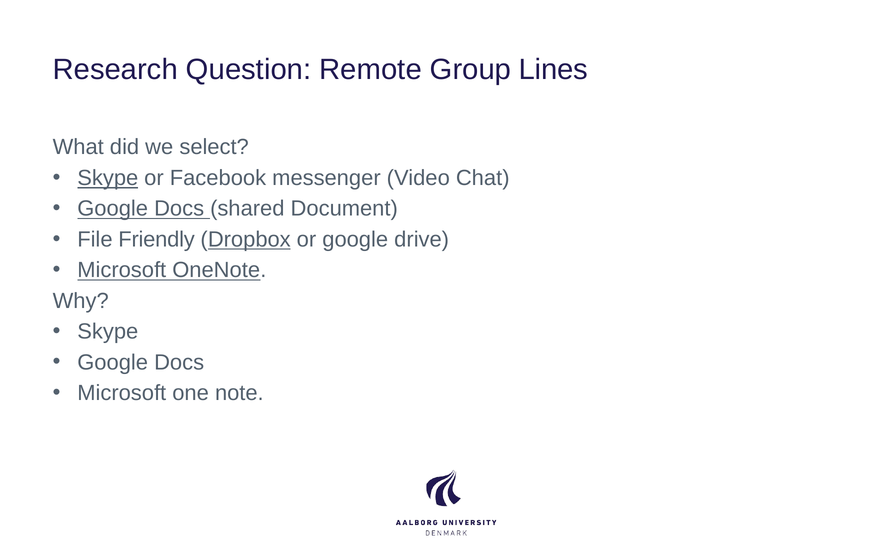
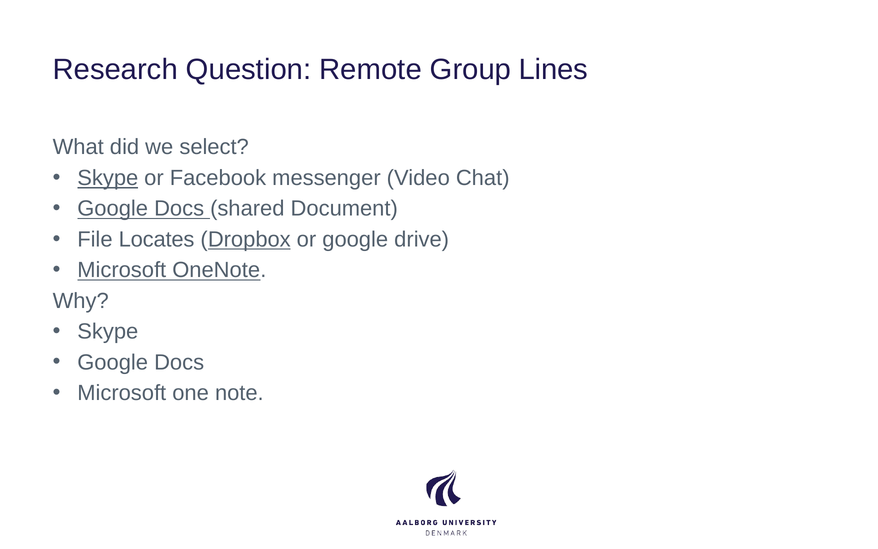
Friendly: Friendly -> Locates (157, 239)
